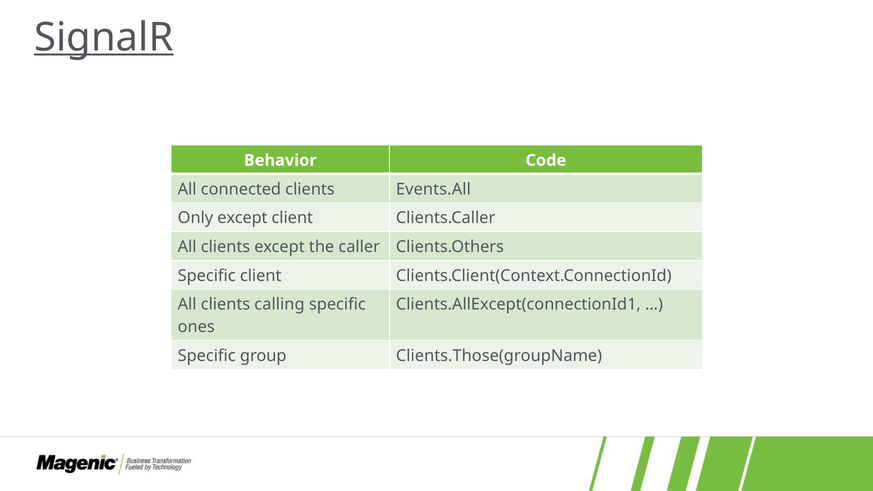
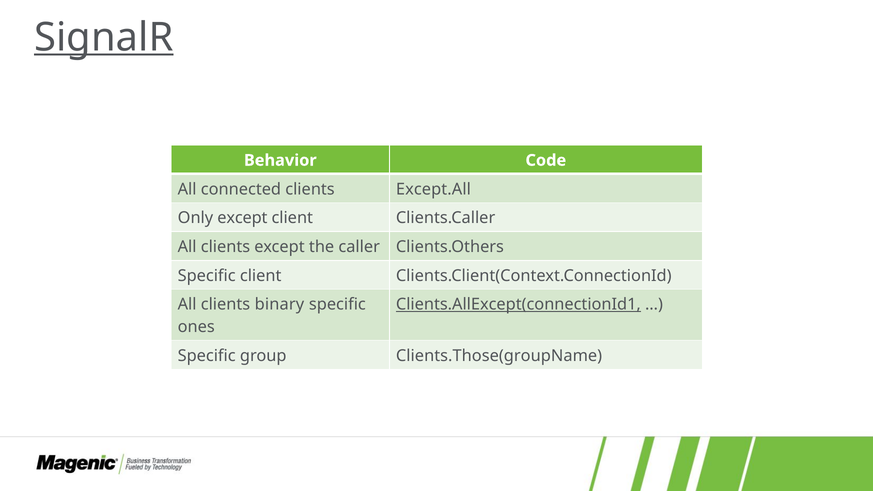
Events.All: Events.All -> Except.All (433, 189)
calling: calling -> binary (279, 305)
Clients.AllExcept(connectionId1 underline: none -> present (518, 305)
